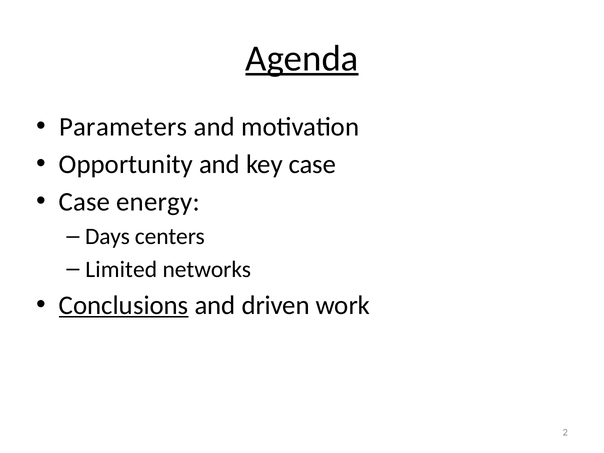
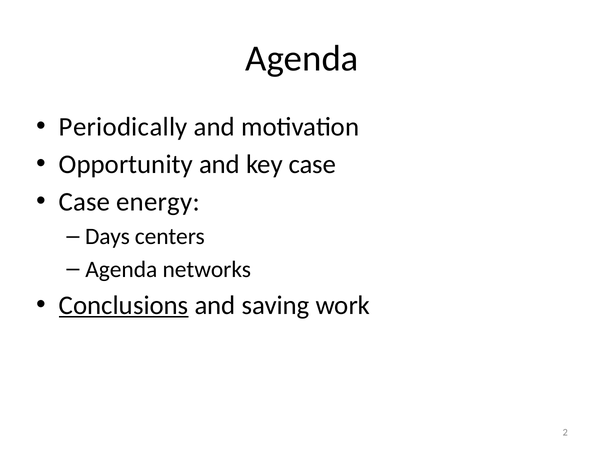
Agenda underline: present -> none (302, 58)
Parameters: Parameters -> Periodically (123, 127)
Limited: Limited -> Agenda (121, 269)
driven: driven -> saving (276, 305)
